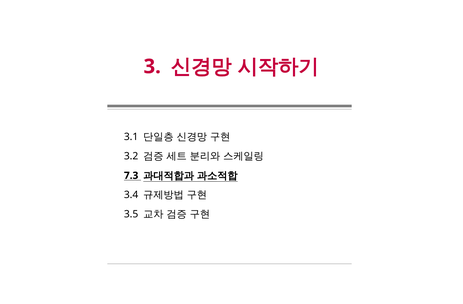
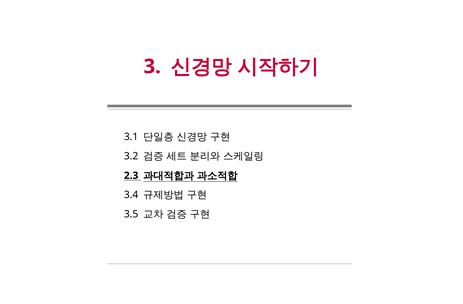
7.3: 7.3 -> 2.3 (131, 176)
